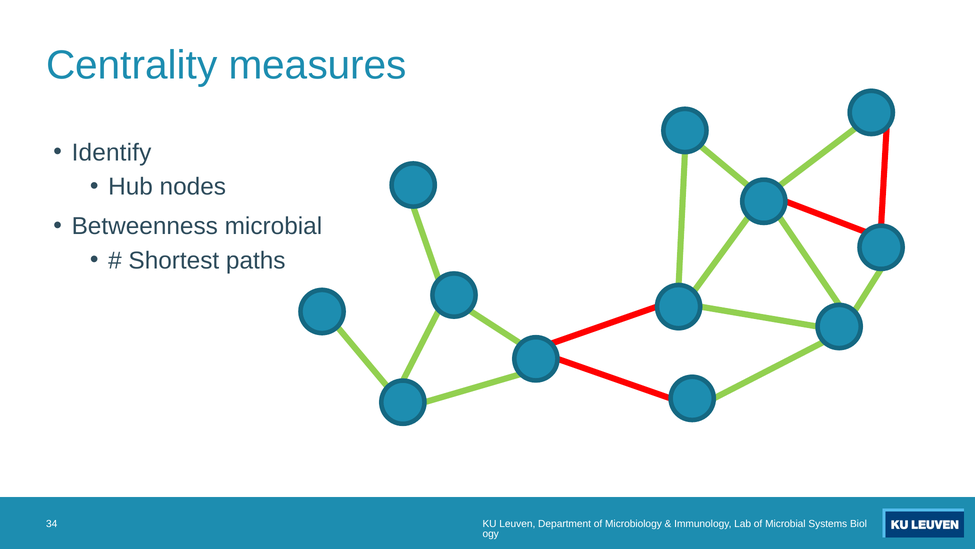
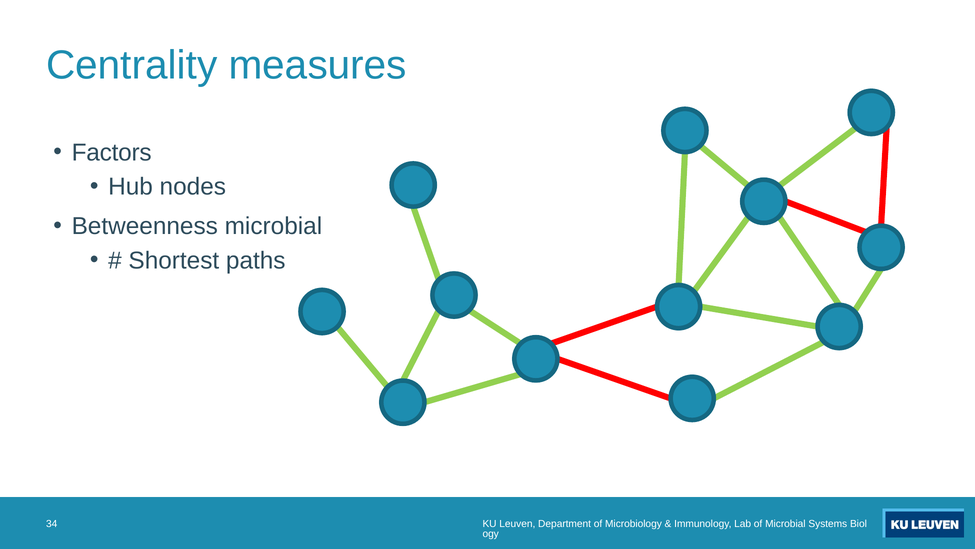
Identify: Identify -> Factors (112, 152)
